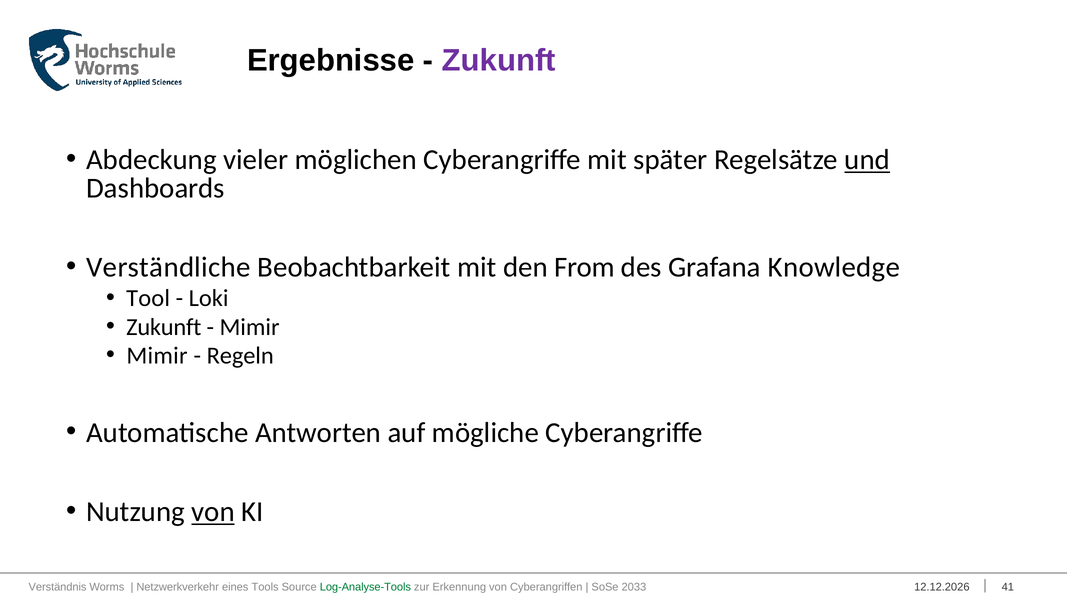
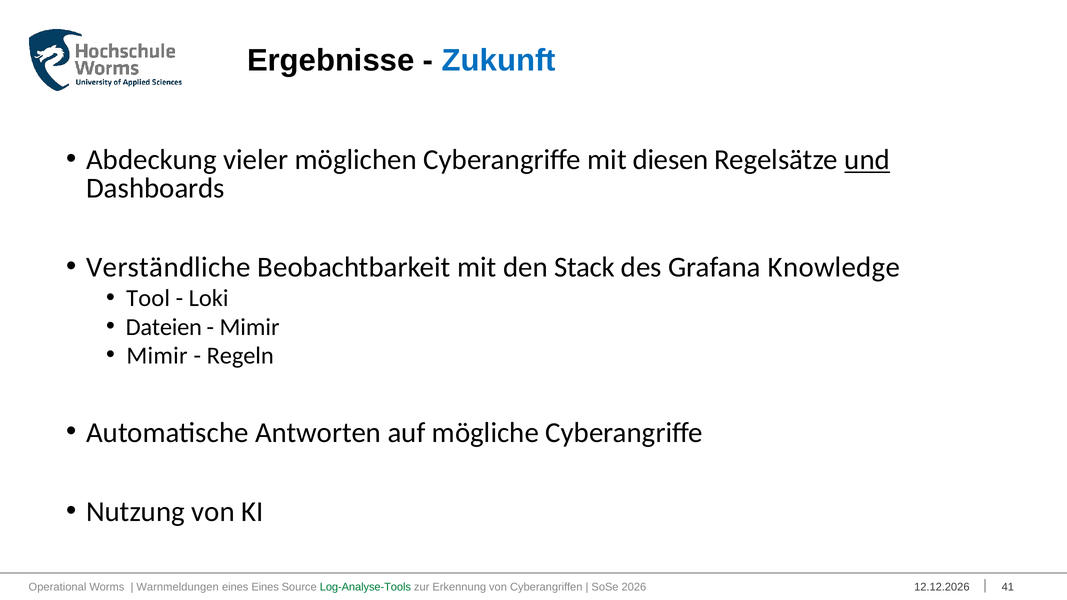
Zukunft colour: purple -> blue (499, 60)
später: später -> diesen (671, 160)
From: From -> Stack (585, 267)
Zukunft: Zukunft -> Dateien (164, 327)
von underline: present -> none (213, 512)
Verständnis: Verständnis -> Operational (57, 588)
Netzwerkverkehr: Netzwerkverkehr -> Warnmeldungen (178, 588)
eines Tools: Tools -> Eines (265, 588)
2033: 2033 -> 2026 (634, 588)
